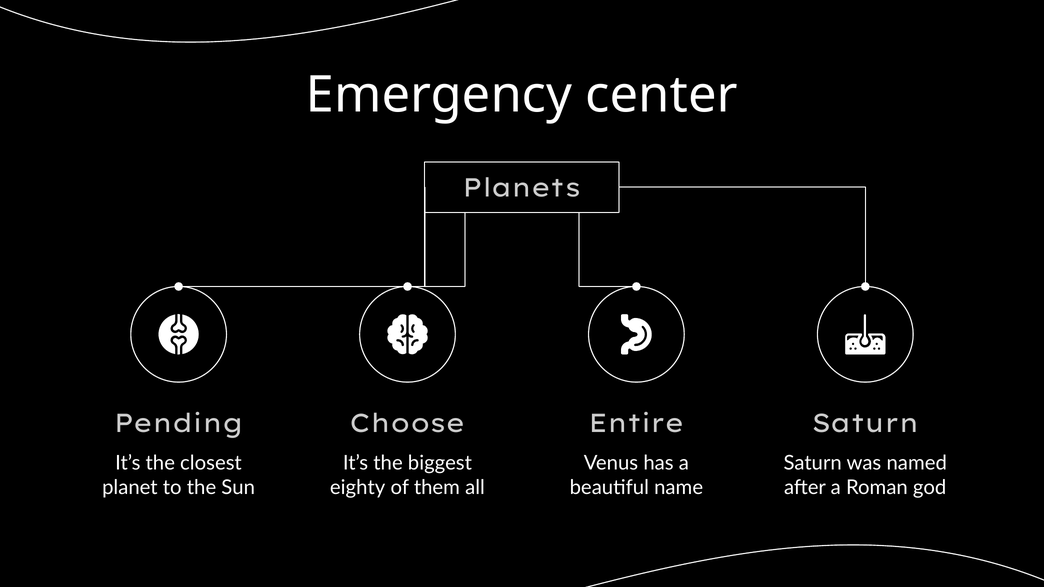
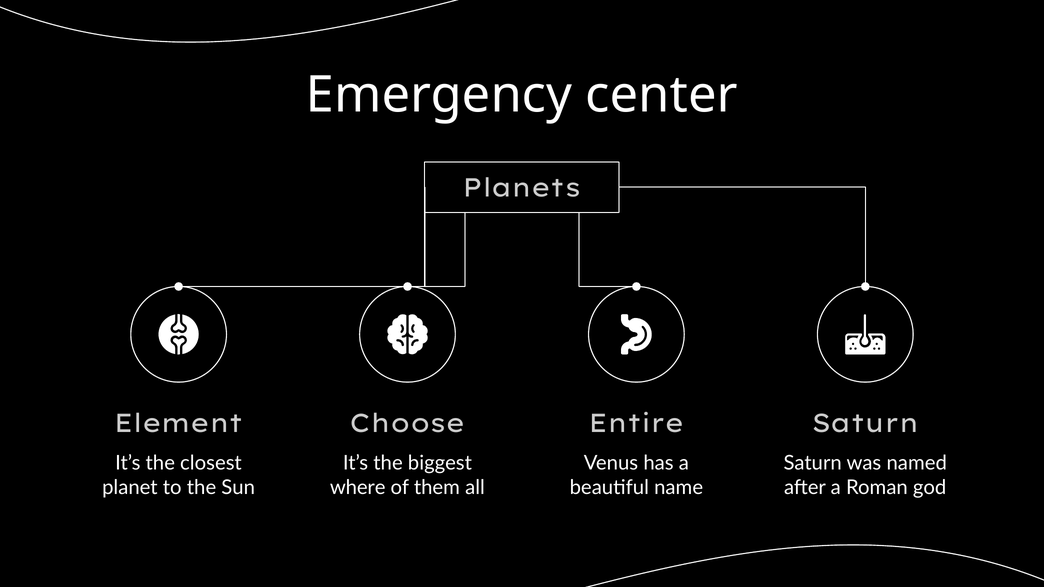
Pending: Pending -> Element (179, 424)
eighty: eighty -> where (358, 488)
